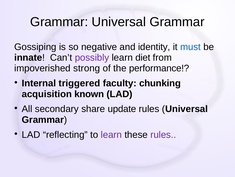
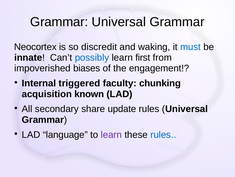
Gossiping: Gossiping -> Neocortex (35, 47)
negative: negative -> discredit (99, 47)
identity: identity -> waking (154, 47)
possibly colour: purple -> blue (92, 57)
diet: diet -> first (143, 57)
strong: strong -> biases (87, 68)
performance: performance -> engagement (159, 68)
reflecting: reflecting -> language (65, 134)
rules colour: purple -> blue (163, 134)
